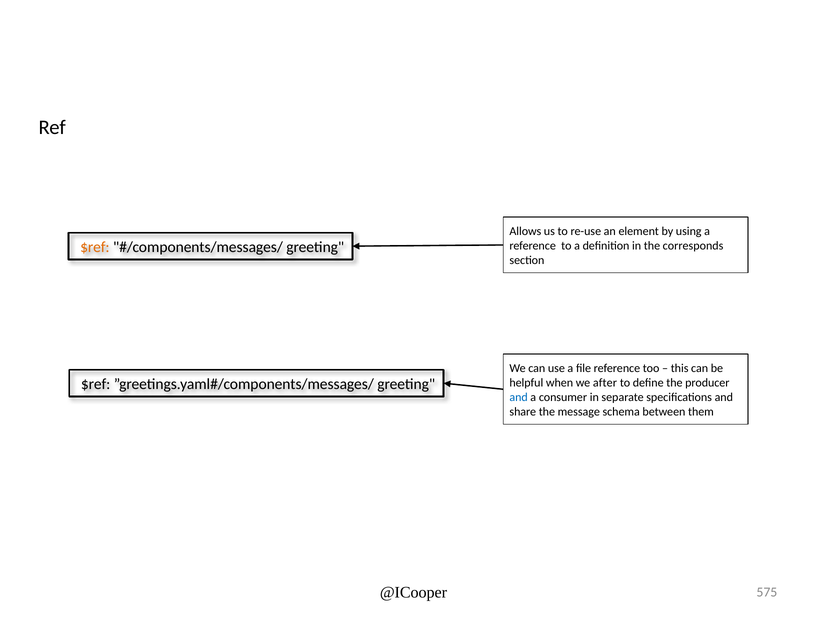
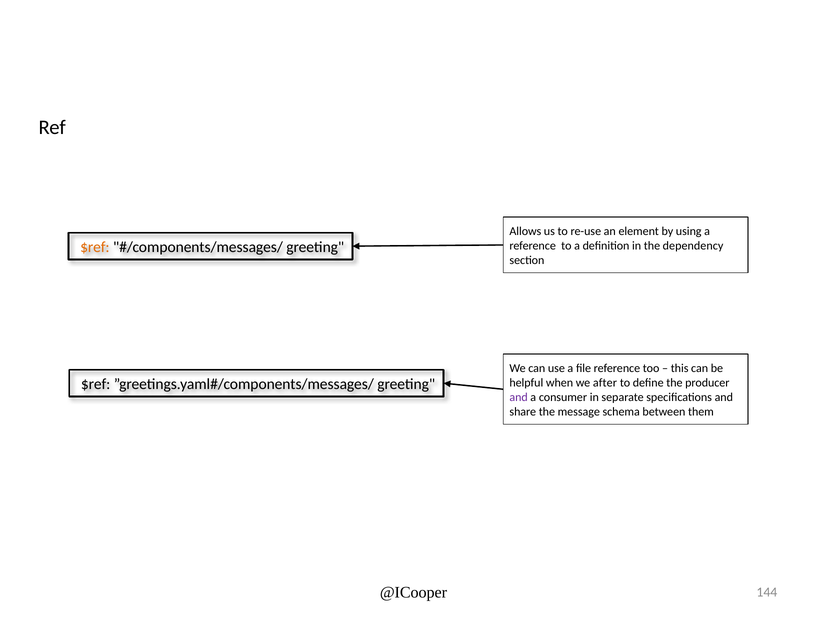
corresponds: corresponds -> dependency (693, 246)
and colour: blue -> purple (519, 397)
575: 575 -> 144 (767, 592)
